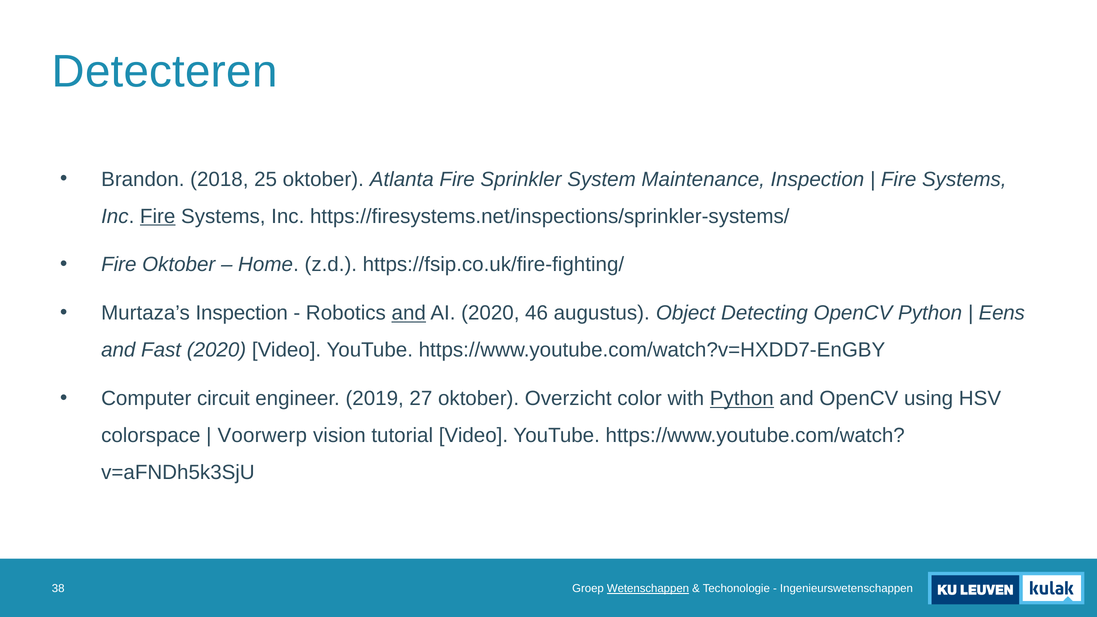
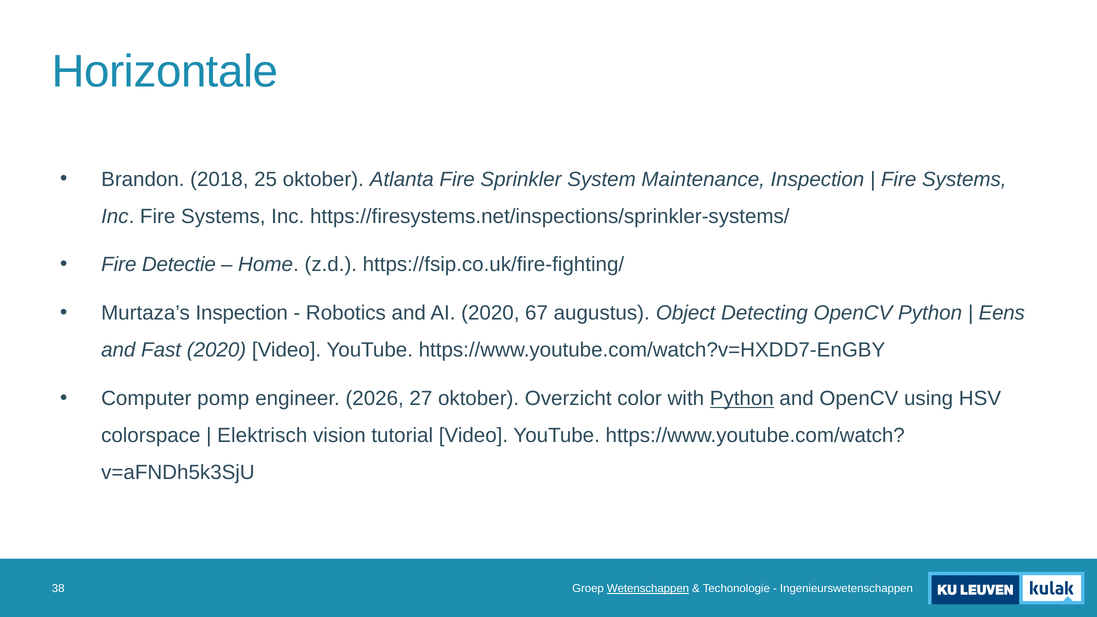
Detecteren: Detecteren -> Horizontale (165, 72)
Fire underline: present -> none (158, 216)
Fire Oktober: Oktober -> Detectie (179, 265)
and underline: present -> none (409, 313)
46: 46 -> 67 (537, 313)
circuit: circuit -> pomp (223, 399)
2019: 2019 -> 2026 (375, 399)
Voorwerp: Voorwerp -> Elektrisch (262, 436)
